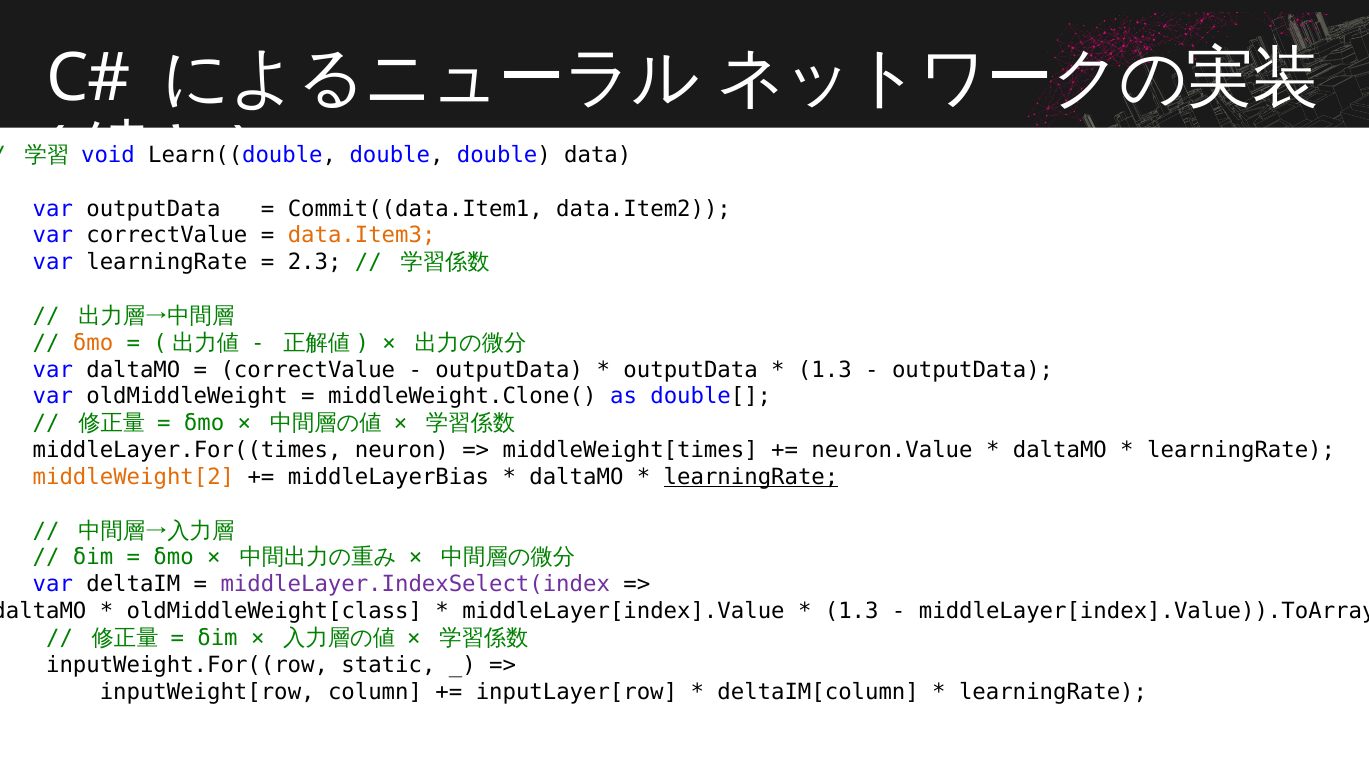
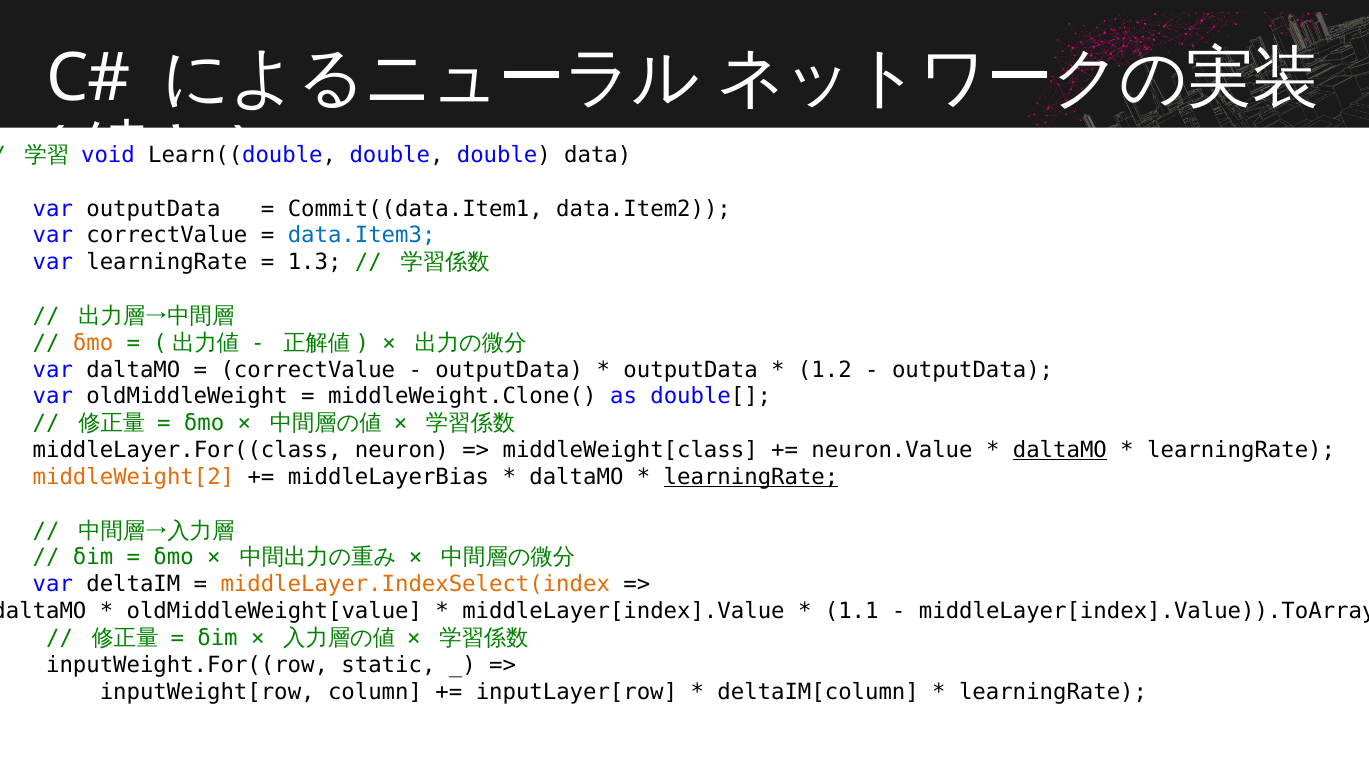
data.Item3 colour: orange -> blue (362, 236)
2.3: 2.3 -> 1.3 (315, 262)
1.3: 1.3 -> 1.2 (825, 370)
middleLayer.For((times: middleLayer.For((times -> middleLayer.For((class (187, 450)
middleWeight[times: middleWeight[times -> middleWeight[class (630, 450)
daltaMO underline: none -> present (1060, 450)
middleLayer.IndexSelect(index colour: purple -> orange (415, 584)
oldMiddleWeight[class: oldMiddleWeight[class -> oldMiddleWeight[value (274, 611)
1.3: 1.3 -> 1.1 (852, 611)
